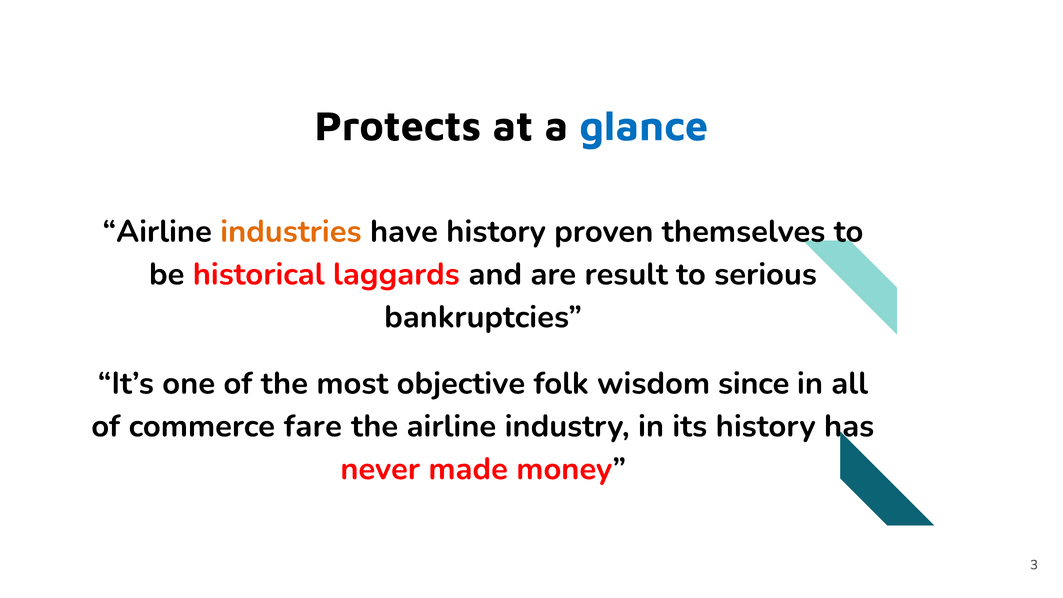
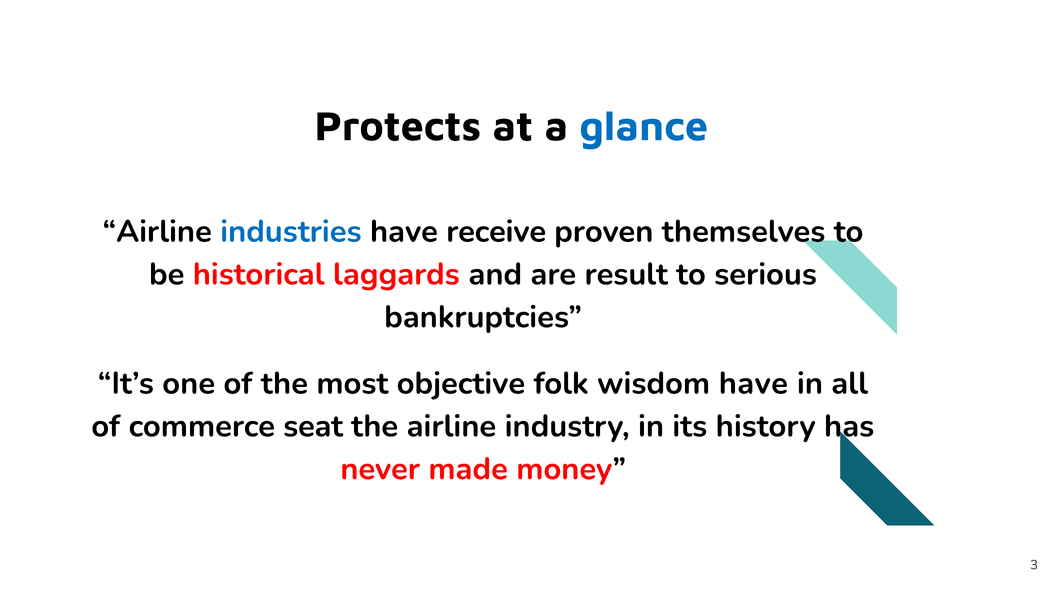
industries colour: orange -> blue (291, 231)
have history: history -> receive (496, 231)
wisdom since: since -> have (753, 383)
fare: fare -> seat (313, 426)
